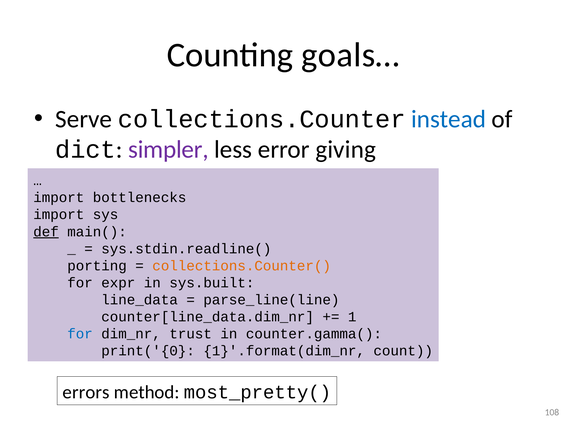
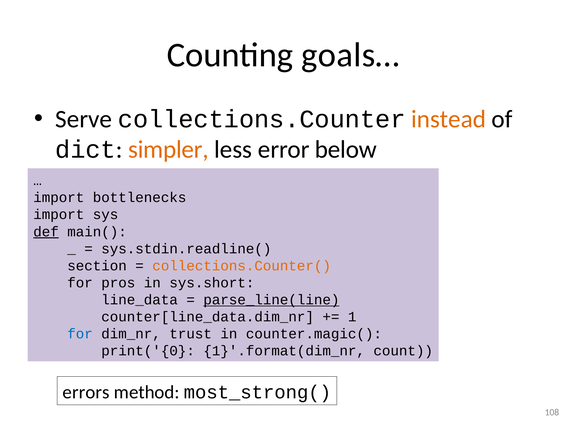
instead colour: blue -> orange (449, 119)
simpler colour: purple -> orange (168, 149)
giving: giving -> below (346, 149)
porting: porting -> section (97, 265)
expr: expr -> pros (118, 282)
sys.built: sys.built -> sys.short (212, 282)
parse_line(line underline: none -> present (271, 299)
counter.gamma(: counter.gamma( -> counter.magic( (314, 333)
most_pretty(: most_pretty( -> most_strong( (258, 391)
